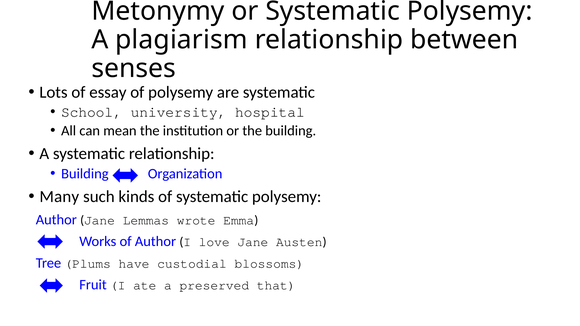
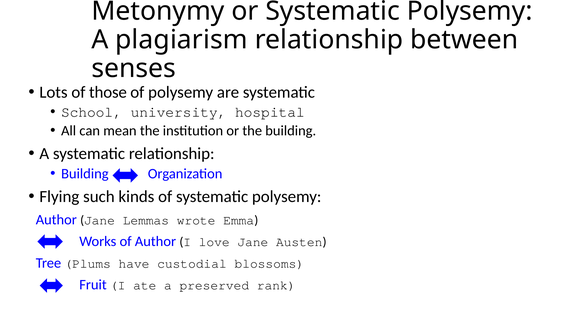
essay: essay -> those (108, 92)
Many: Many -> Flying (59, 197)
that: that -> rank (276, 285)
